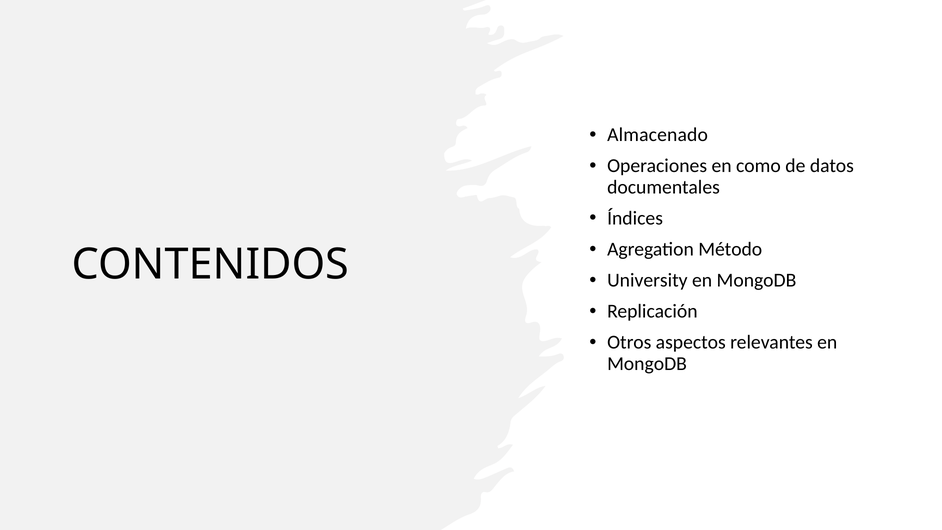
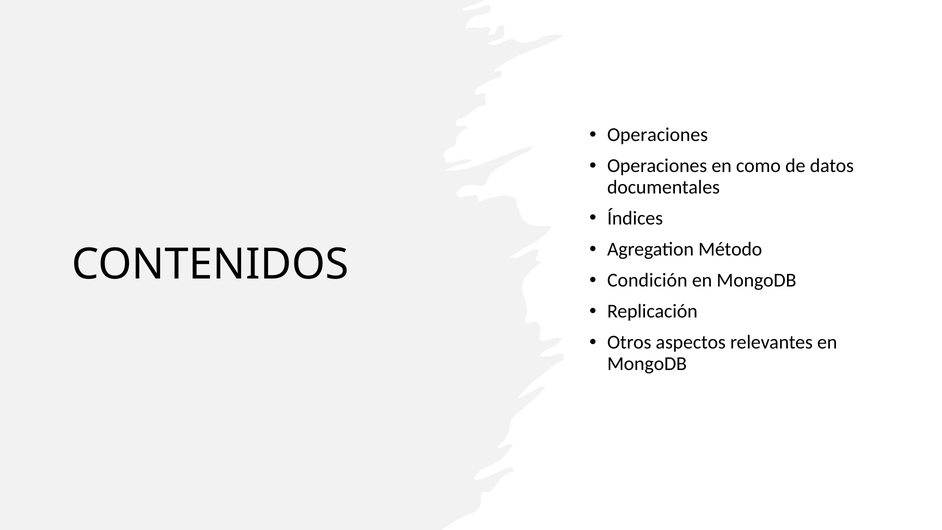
Almacenado: Almacenado -> Operaciones (658, 135)
University: University -> Condición (647, 280)
